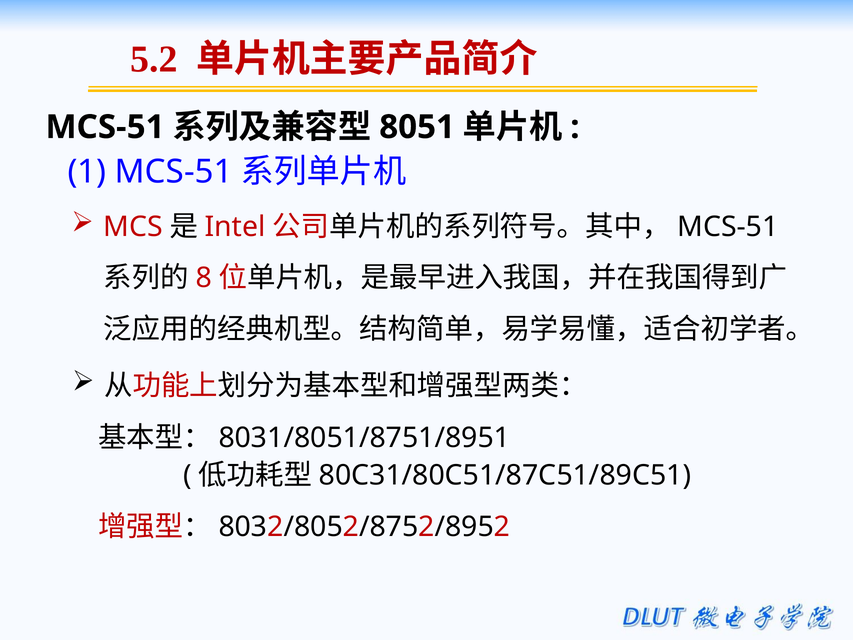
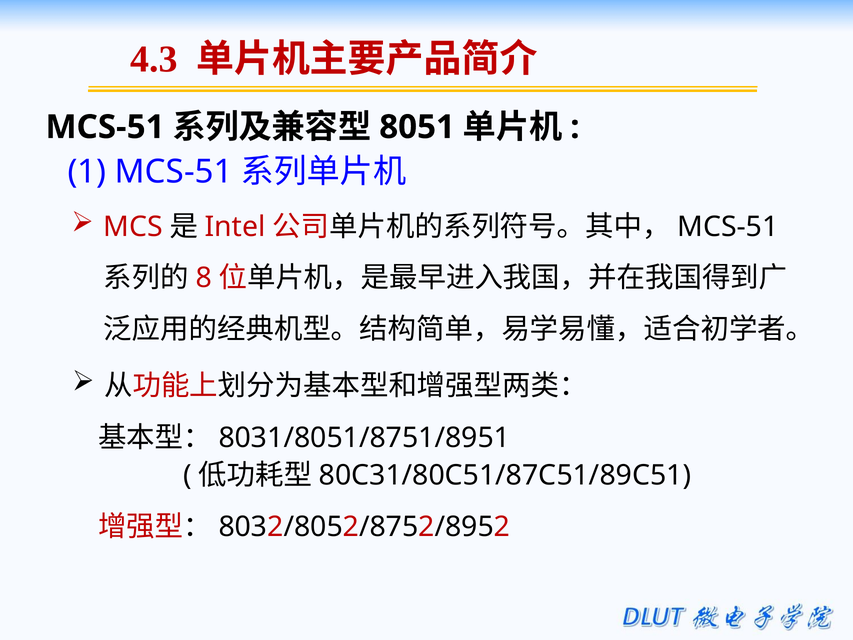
5.2: 5.2 -> 4.3 (154, 59)
